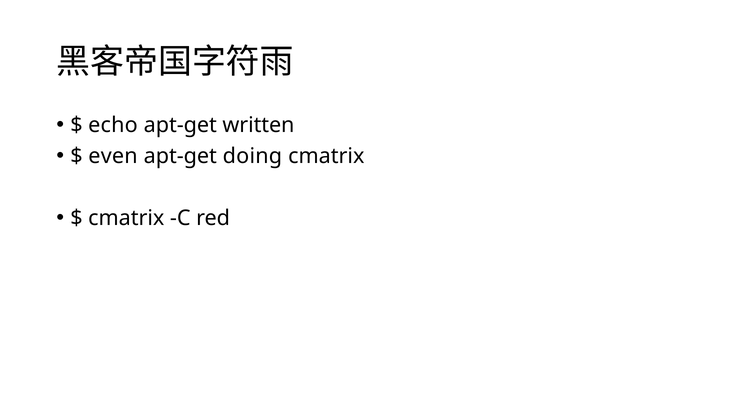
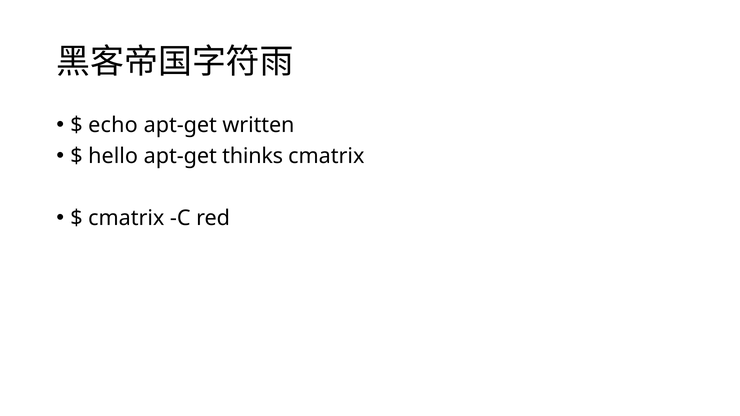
even: even -> hello (113, 156)
doing: doing -> thinks (253, 156)
